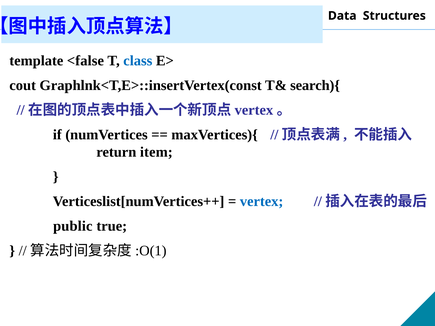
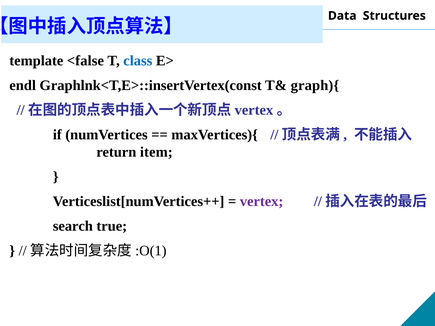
cout: cout -> endl (23, 85)
search){: search){ -> graph){ (315, 85)
vertex colour: blue -> purple (262, 201)
public: public -> search (73, 226)
